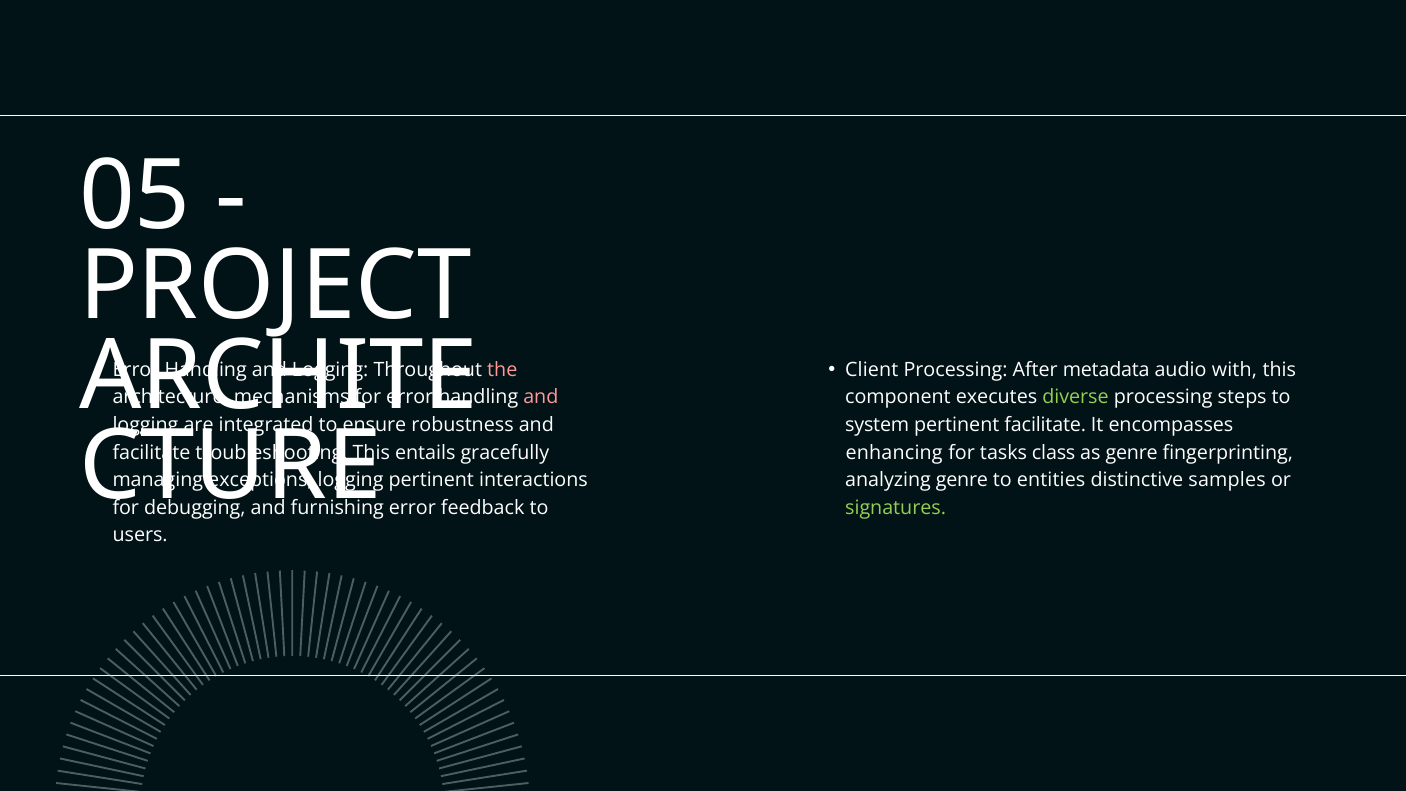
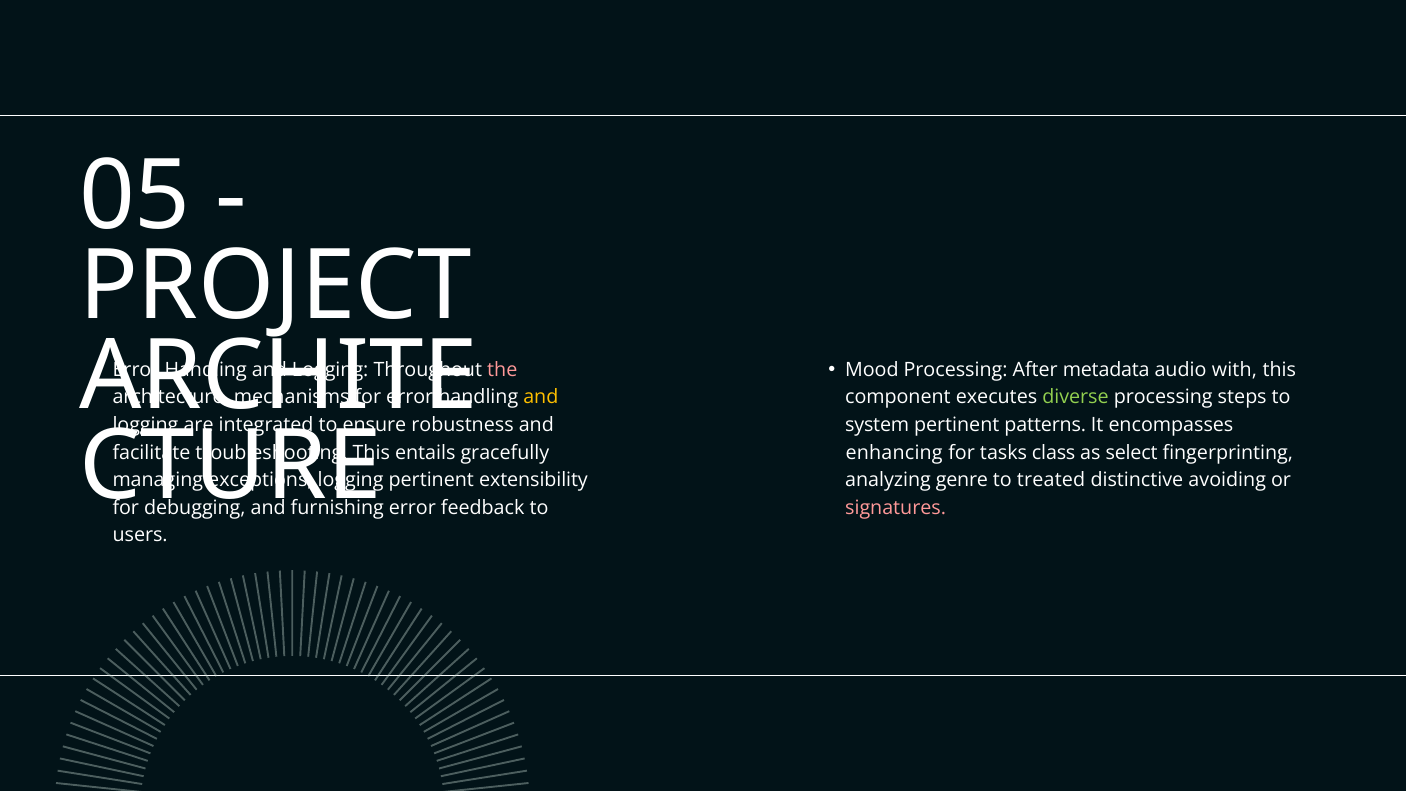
Client: Client -> Mood (872, 370)
and colour: pink -> yellow (541, 397)
pertinent facilitate: facilitate -> patterns (1045, 425)
as genre: genre -> select (1132, 452)
interactions: interactions -> extensibility (533, 480)
entities: entities -> treated (1051, 480)
samples: samples -> avoiding (1227, 480)
signatures colour: light green -> pink (896, 508)
